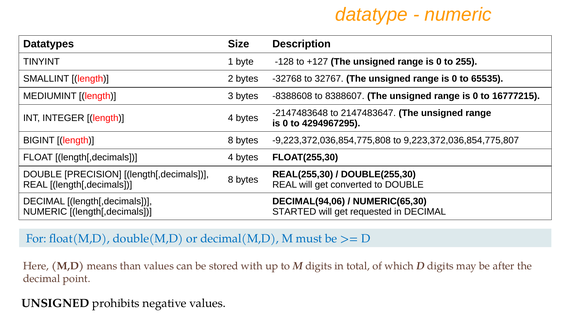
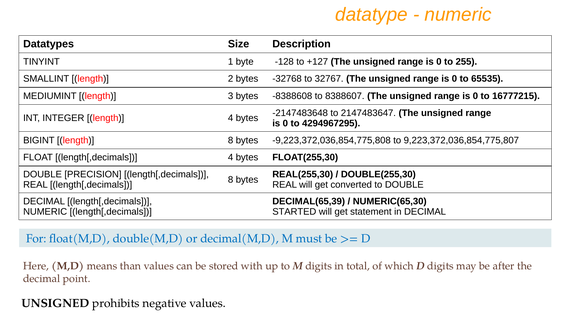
DECIMAL(94,06: DECIMAL(94,06 -> DECIMAL(65,39 (309, 201)
requested: requested -> statement (371, 212)
